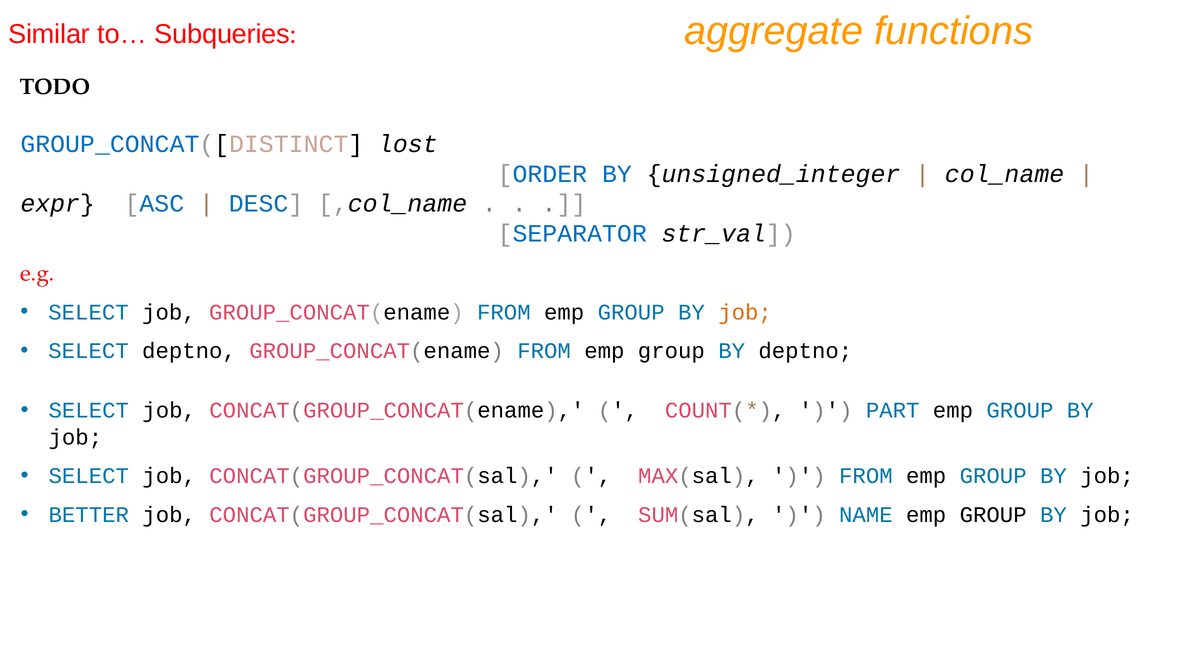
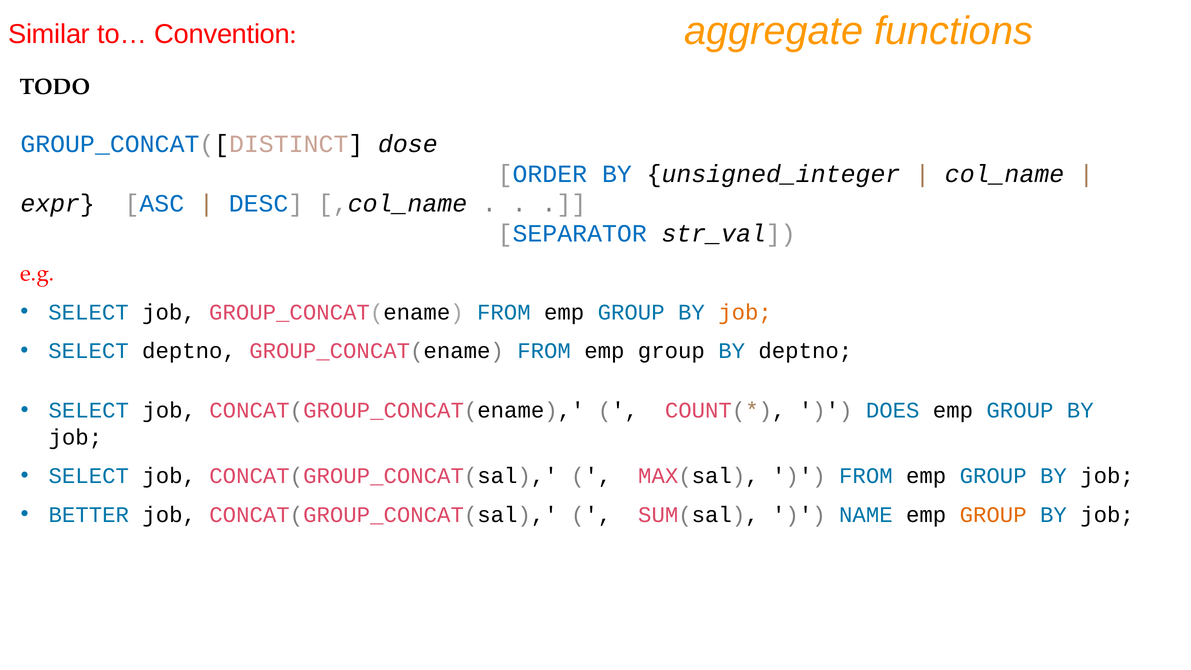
Subqueries: Subqueries -> Convention (222, 34)
lost: lost -> dose (408, 144)
PART: PART -> DOES (893, 411)
GROUP colour: black -> orange (993, 515)
